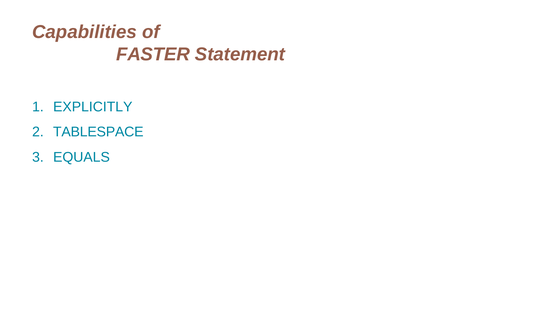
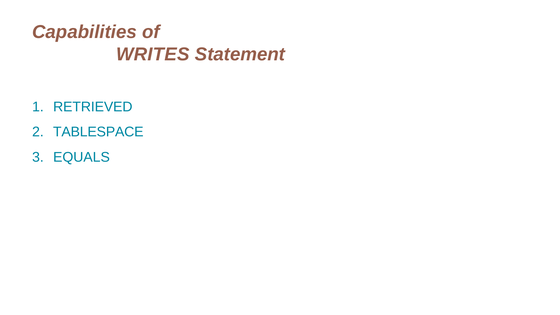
FASTER: FASTER -> WRITES (153, 54)
EXPLICITLY: EXPLICITLY -> RETRIEVED (93, 107)
